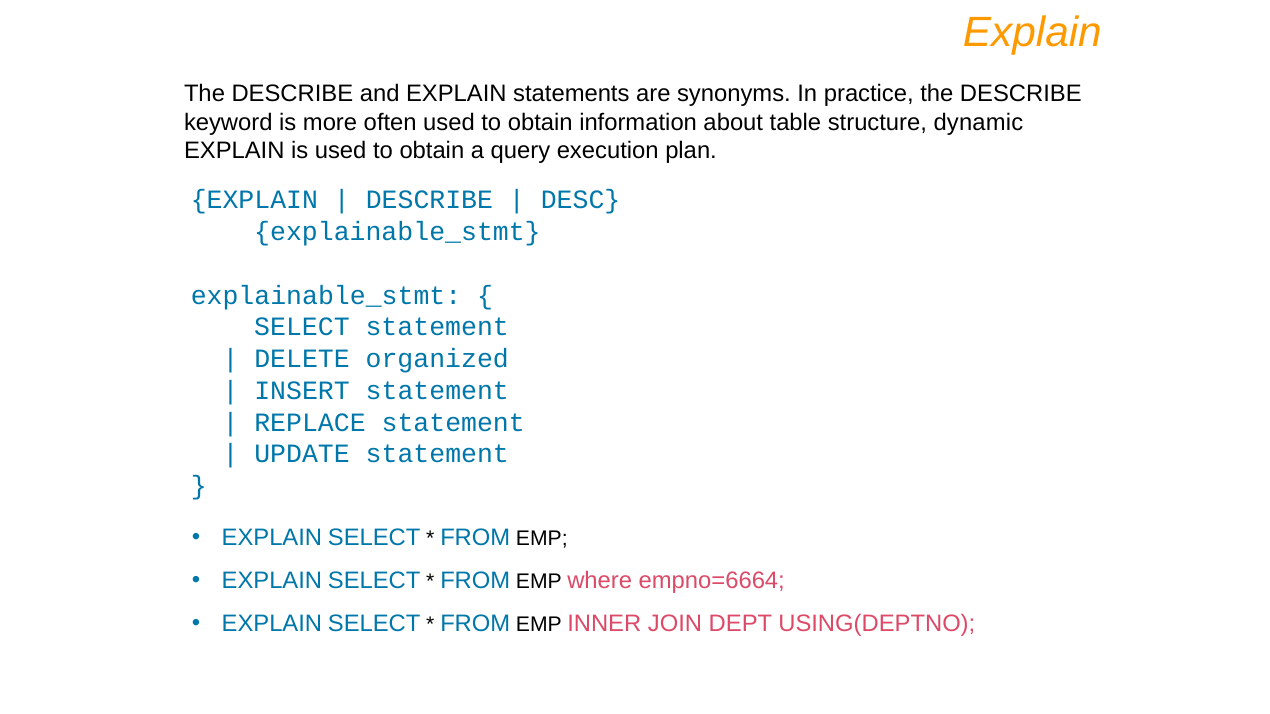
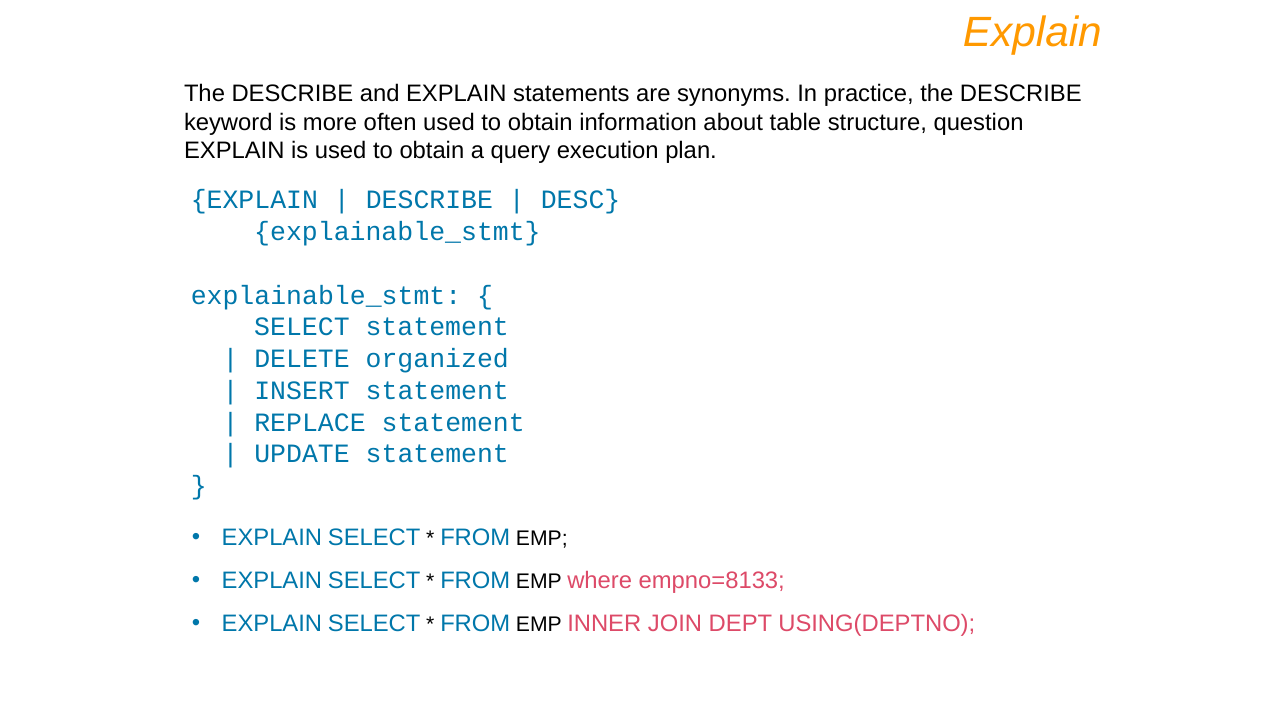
dynamic: dynamic -> question (979, 122)
empno=6664: empno=6664 -> empno=8133 (712, 581)
